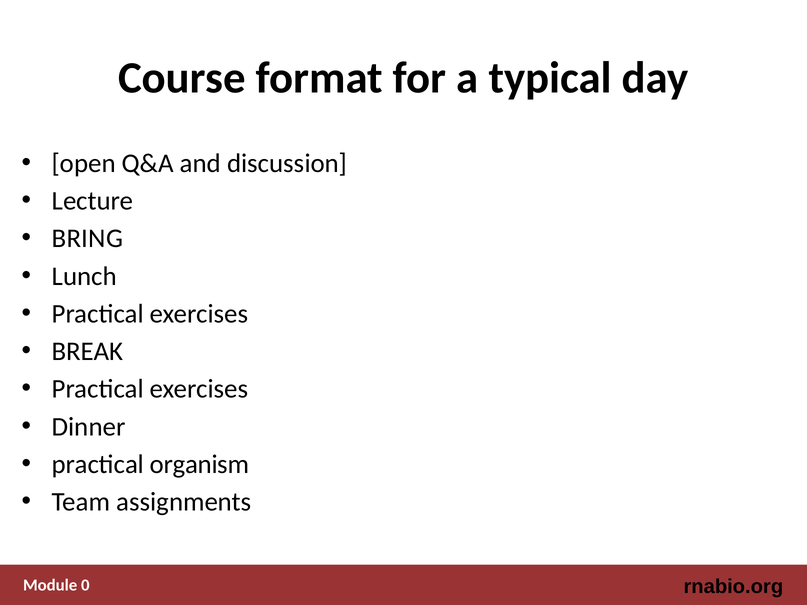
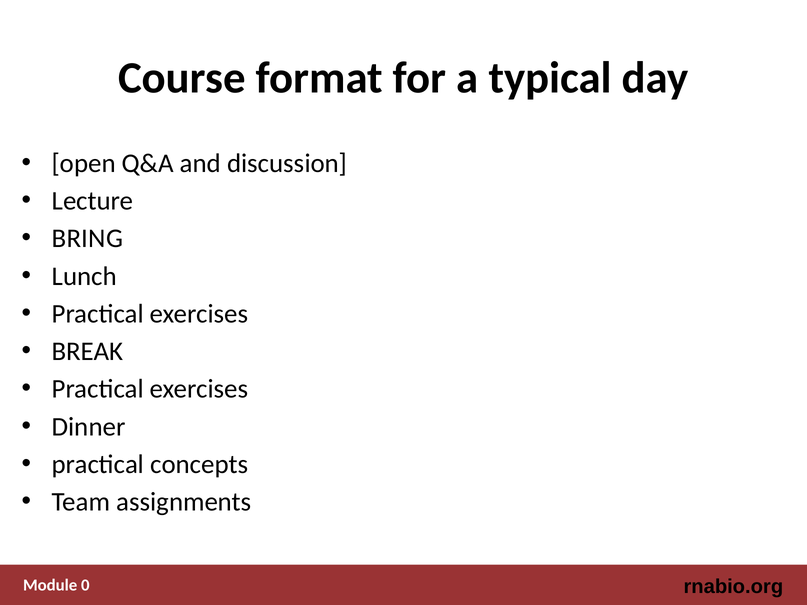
organism: organism -> concepts (199, 464)
